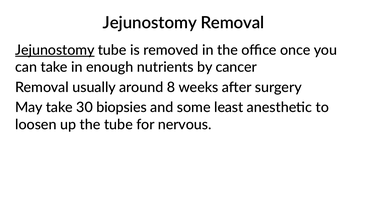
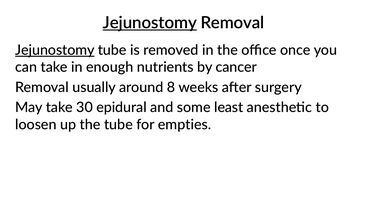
Jejunostomy underline: none -> present (150, 23)
biopsies: biopsies -> epidural (122, 107)
nervous: nervous -> empties (185, 125)
